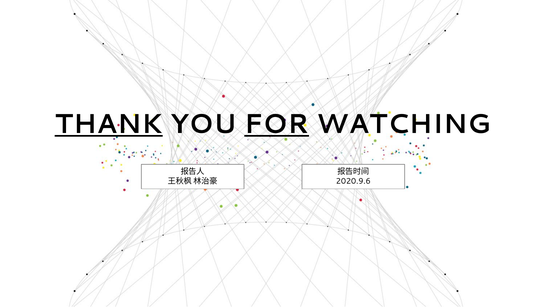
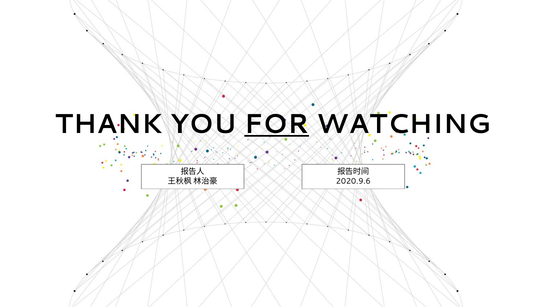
THANK underline: present -> none (109, 124)
